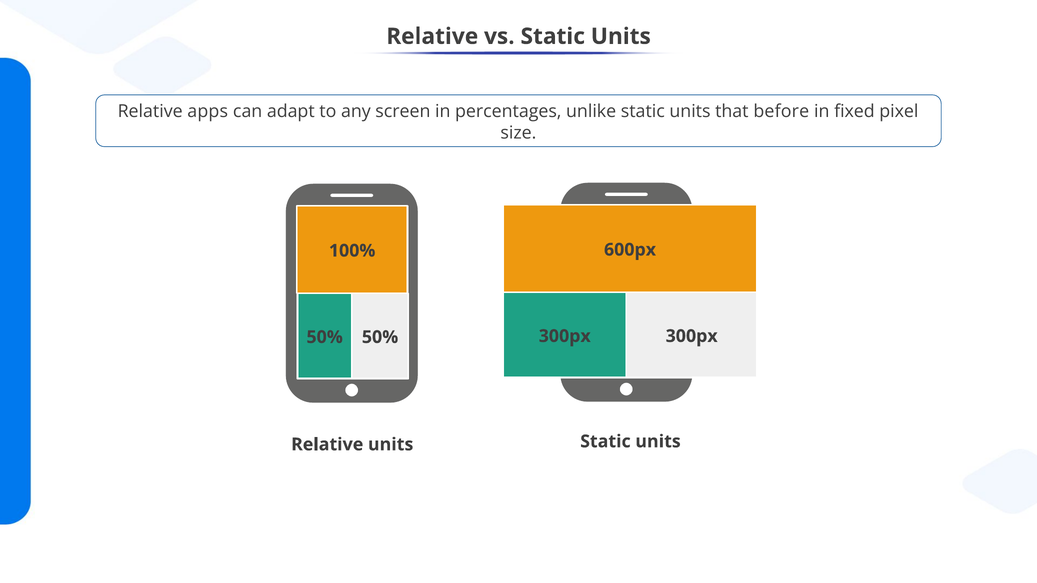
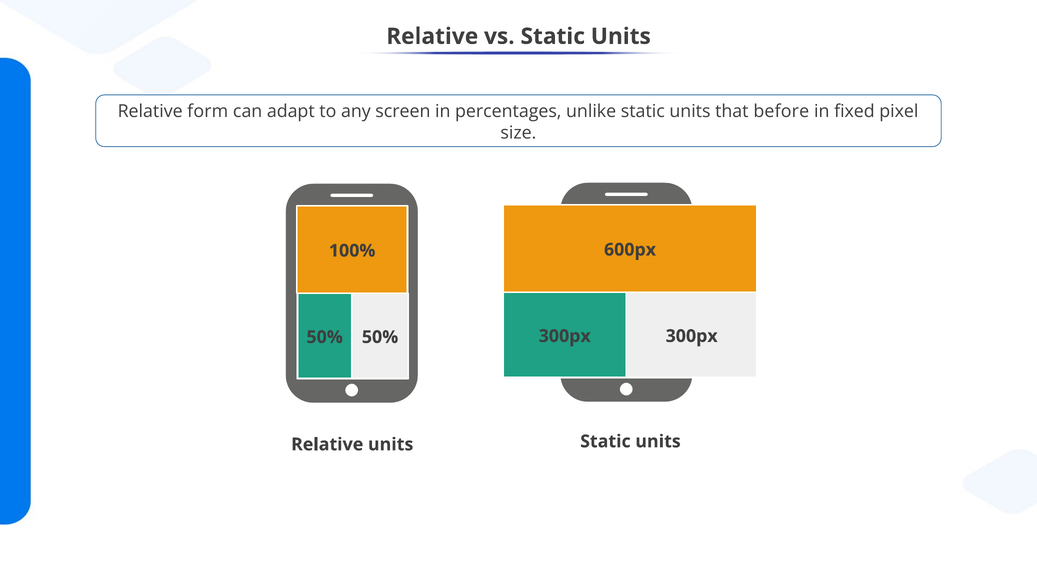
apps: apps -> form (208, 111)
